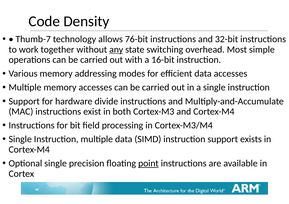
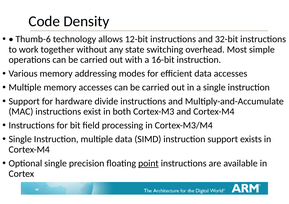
Thumb-7: Thumb-7 -> Thumb-6 (33, 39)
76-bit: 76-bit -> 12-bit (137, 39)
any underline: present -> none (116, 50)
